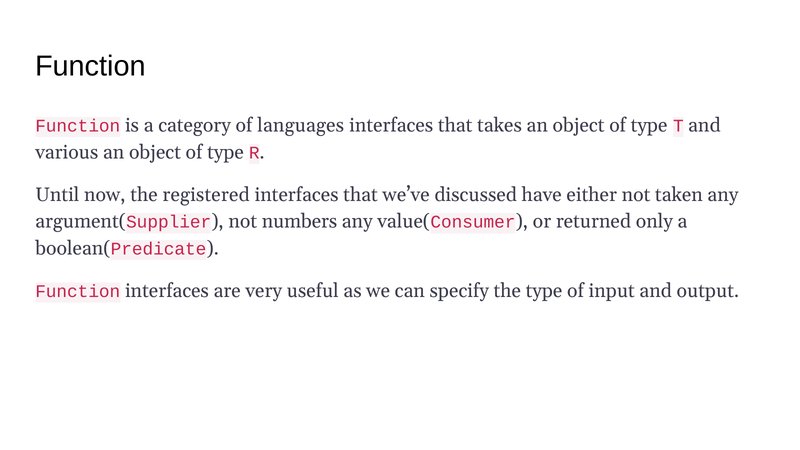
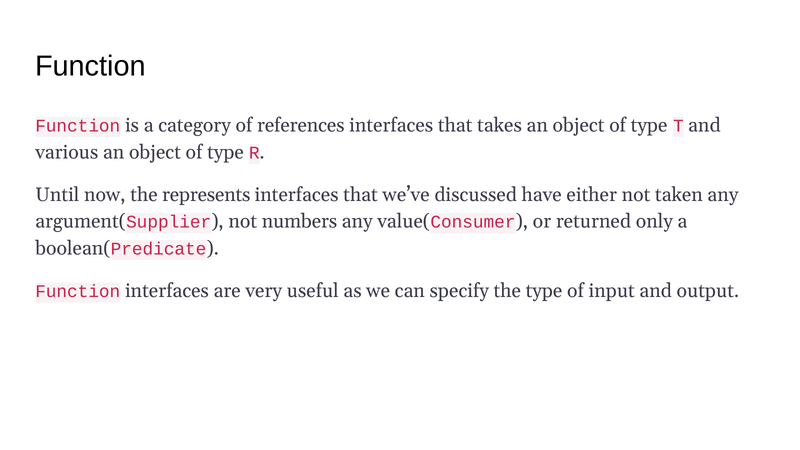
languages: languages -> references (301, 125)
registered: registered -> represents (206, 195)
